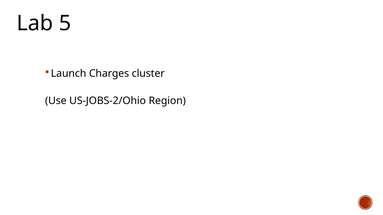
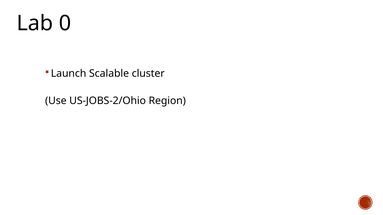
5: 5 -> 0 (65, 23)
Charges: Charges -> Scalable (109, 74)
